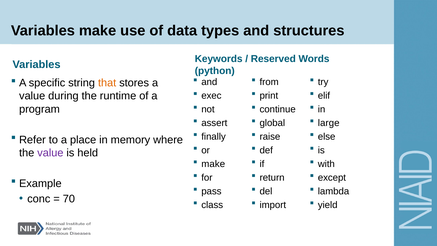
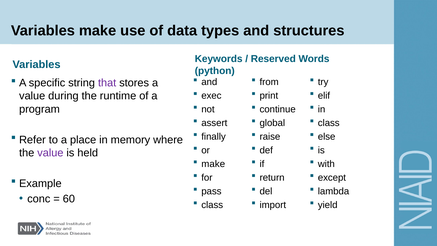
that colour: orange -> purple (107, 83)
large: large -> class (329, 123)
70: 70 -> 60 (69, 199)
